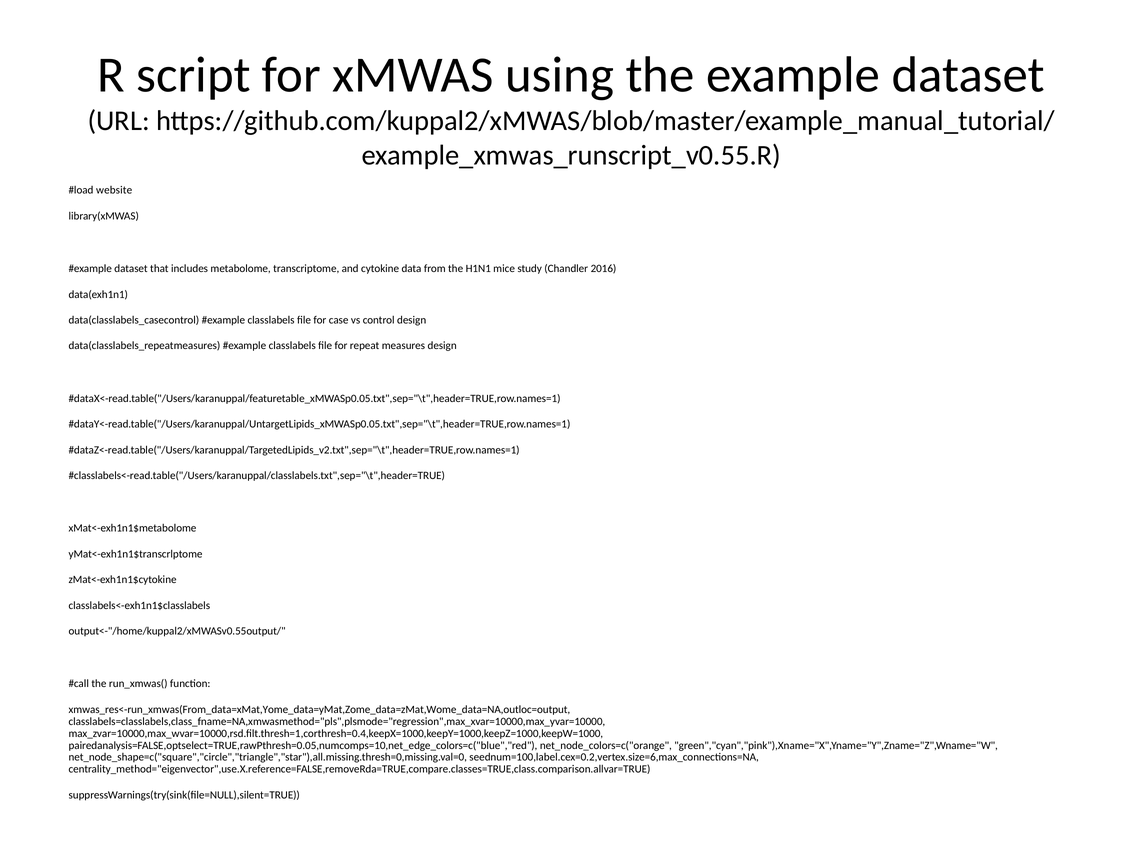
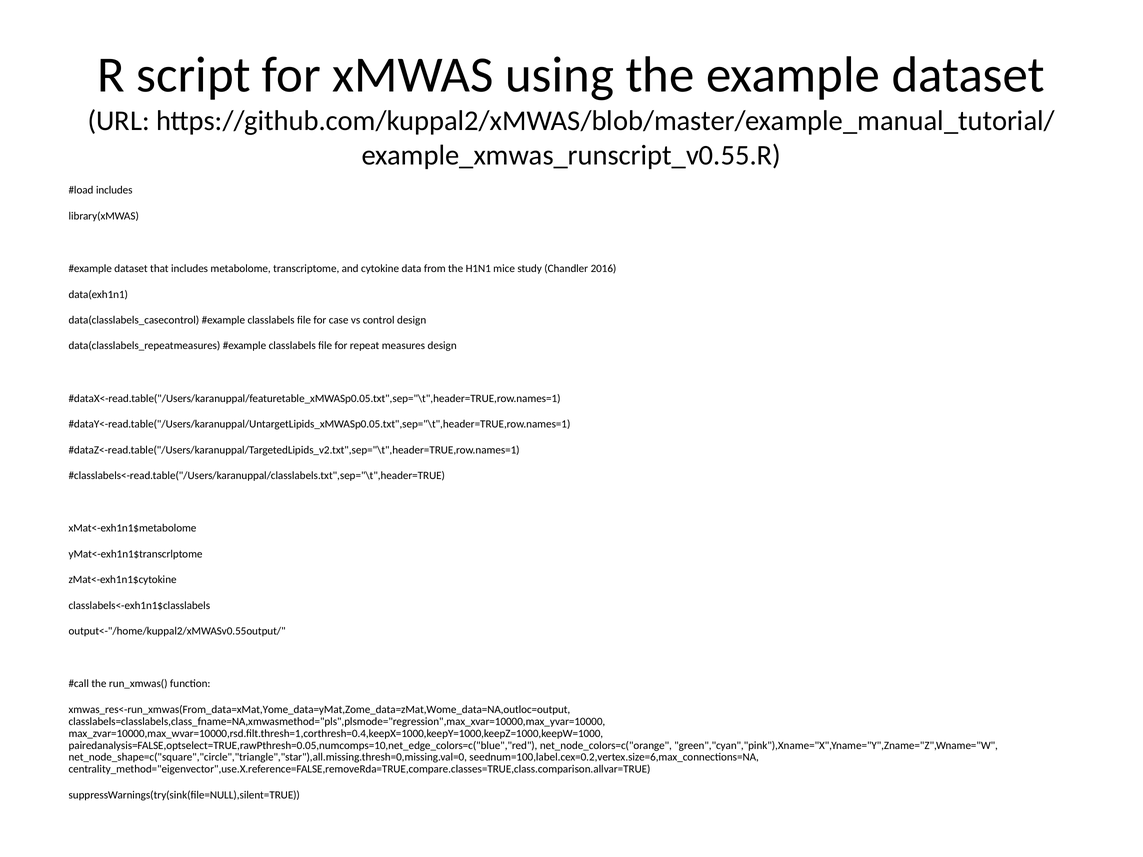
website: website -> includes (114, 190)
